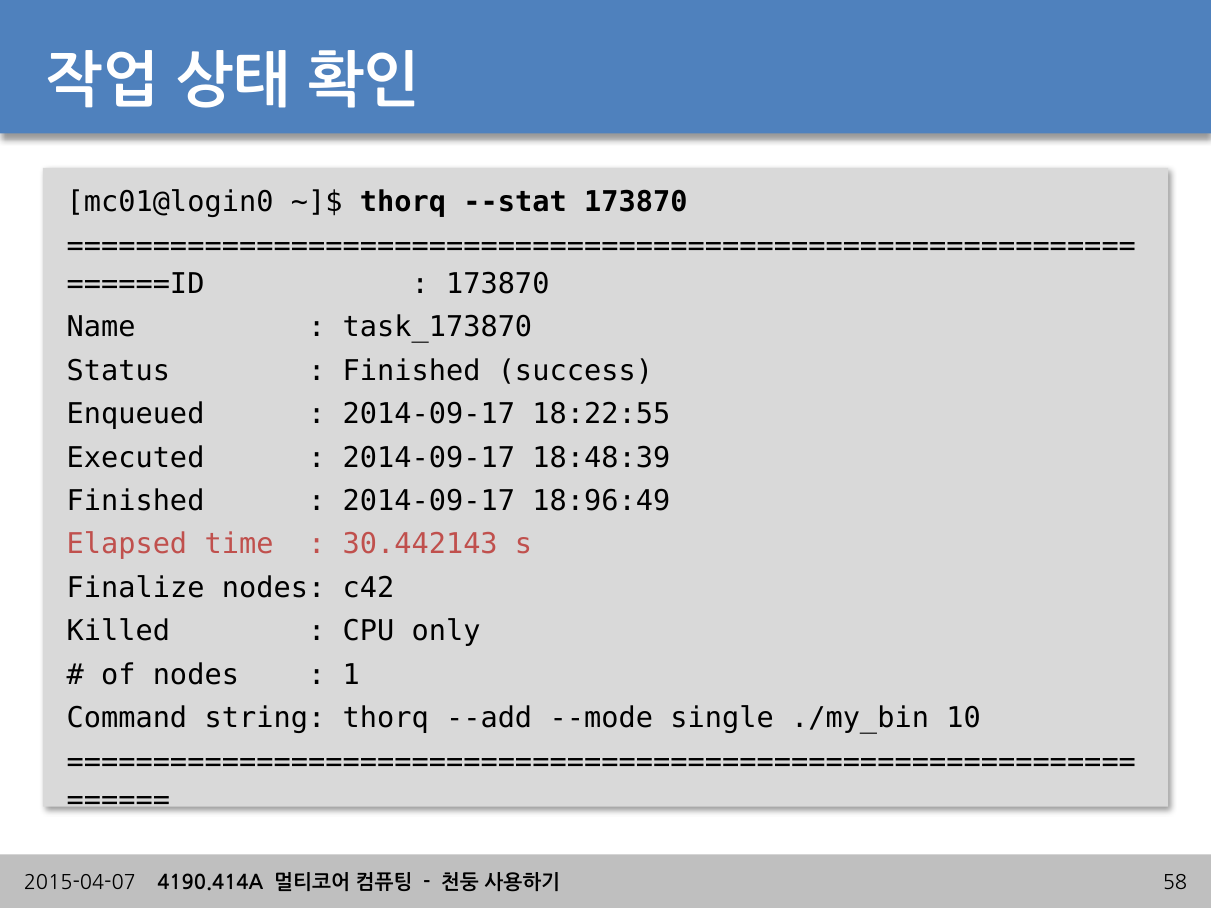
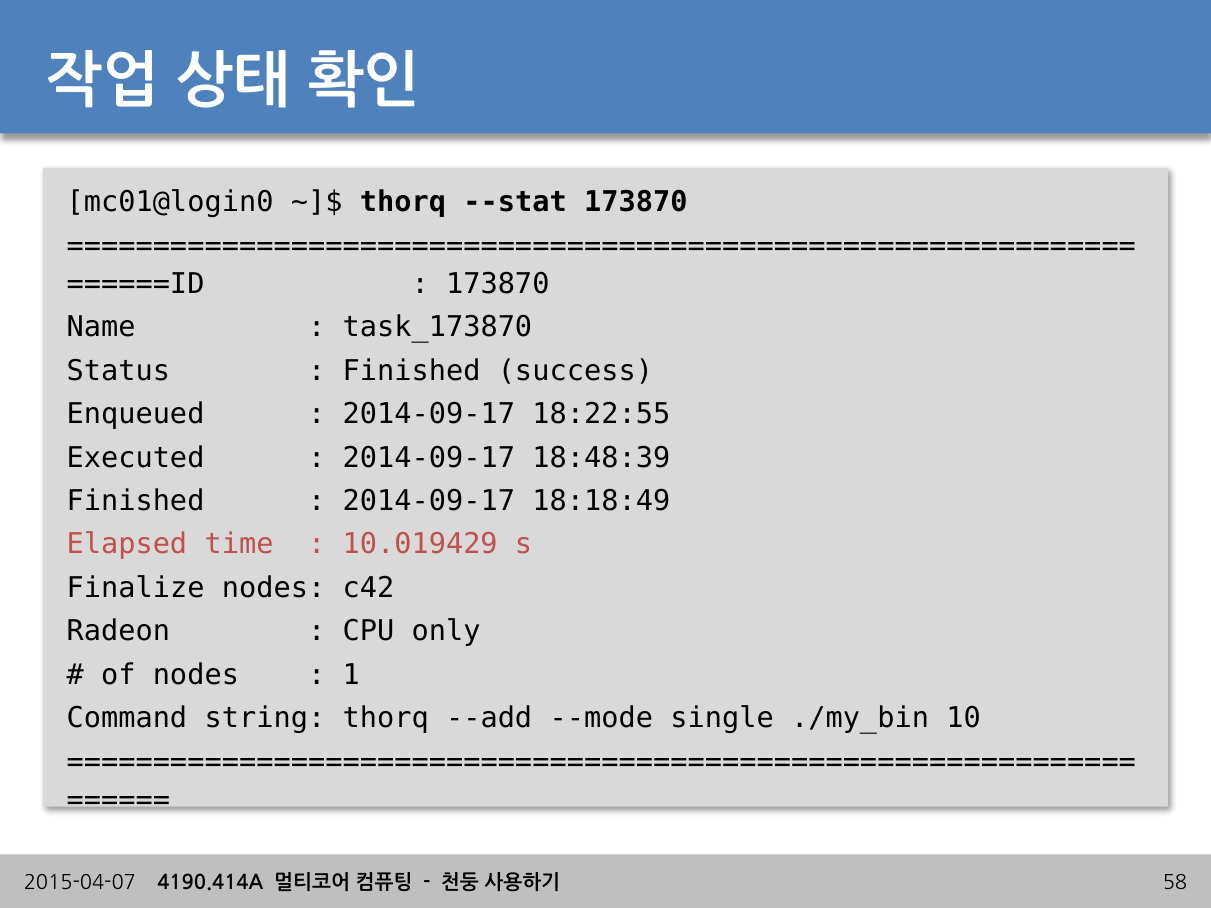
18:96:49: 18:96:49 -> 18:18:49 (601, 501)
30.442143: 30.442143 -> 10.019429 (420, 545)
Killed: Killed -> Radeon (118, 632)
